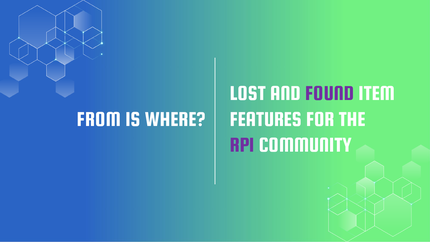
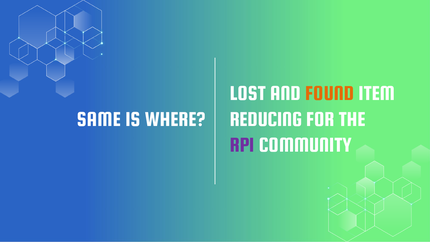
FOUND colour: purple -> orange (330, 93)
FROM: FROM -> SAME (99, 119)
FEATURES: FEATURES -> REDUCING (266, 119)
